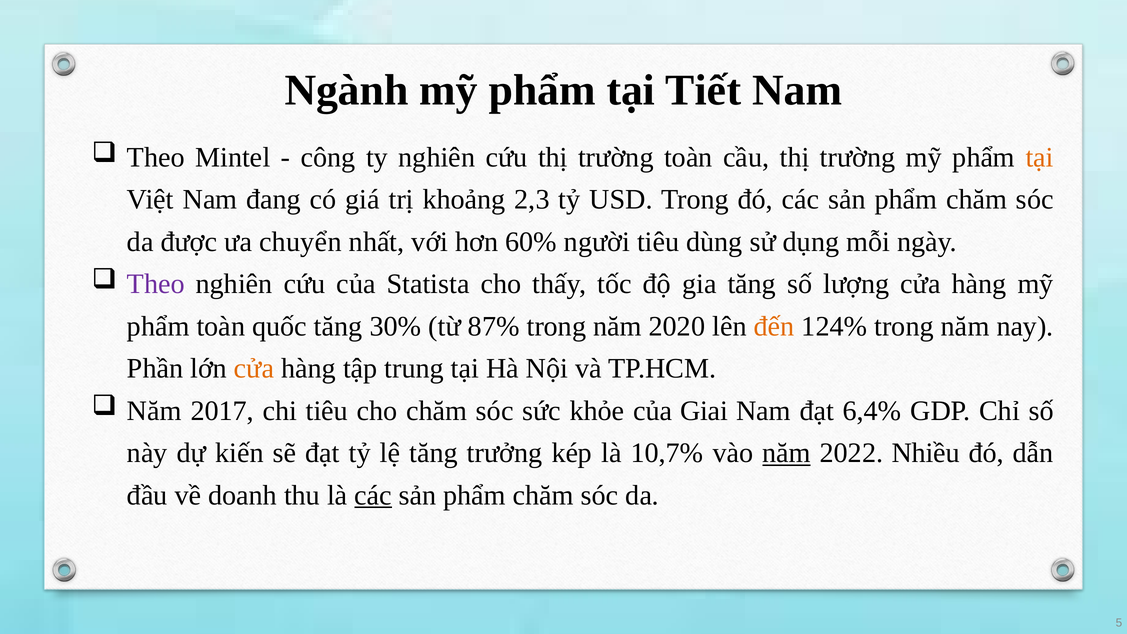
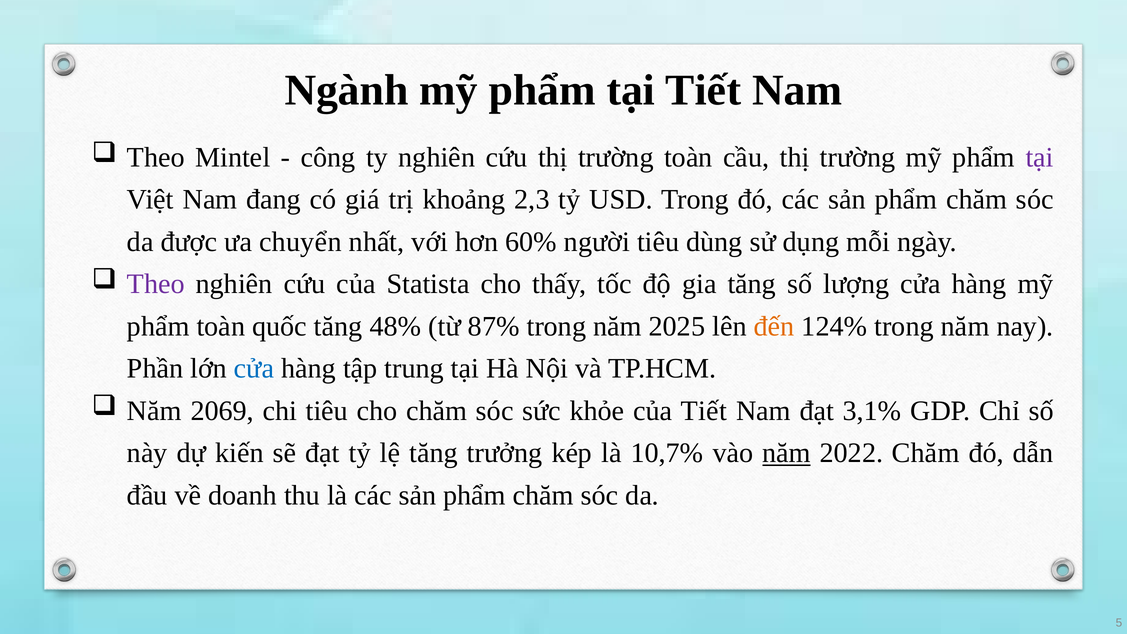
tại colour: orange -> purple (1040, 157)
30%: 30% -> 48% (395, 326)
2020: 2020 -> 2025 (677, 326)
cửa colour: orange -> blue (254, 369)
2017: 2017 -> 2069 (222, 411)
của Giai: Giai -> Tiết (704, 411)
6,4%: 6,4% -> 3,1% (872, 411)
2022 Nhiều: Nhiều -> Chăm (926, 453)
các underline: present -> none (373, 495)
